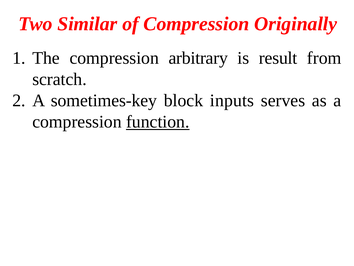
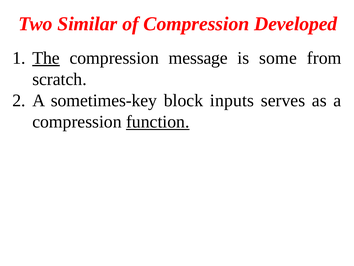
Originally: Originally -> Developed (296, 24)
The underline: none -> present (46, 58)
arbitrary: arbitrary -> message (198, 58)
result: result -> some (278, 58)
